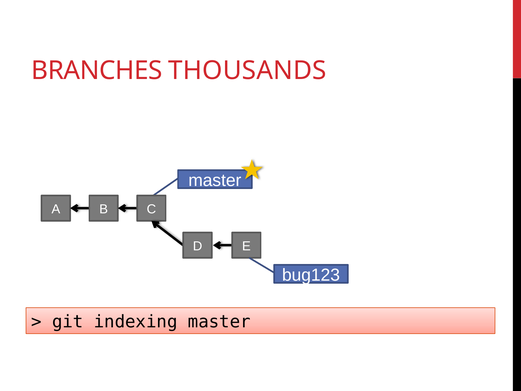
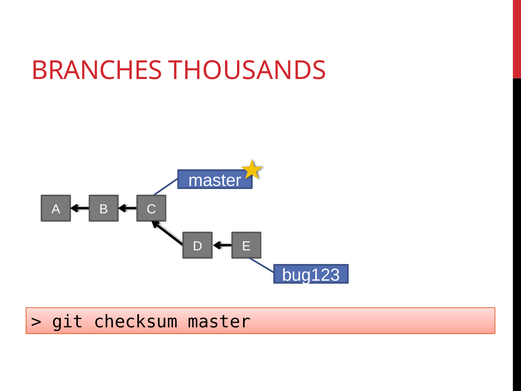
indexing: indexing -> checksum (136, 322)
